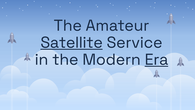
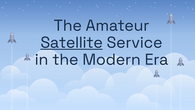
Era underline: present -> none (156, 59)
